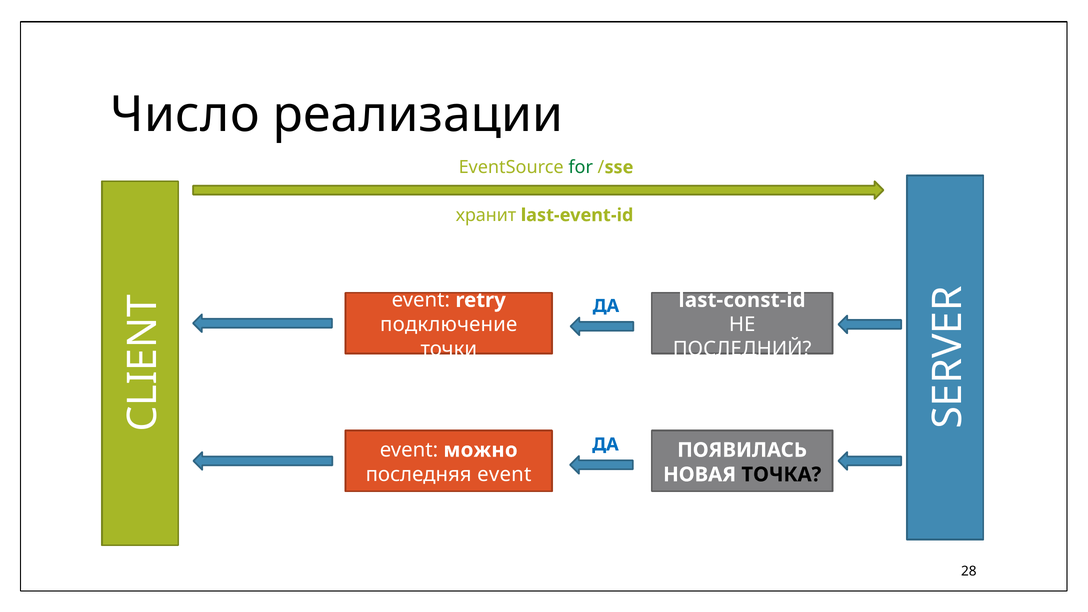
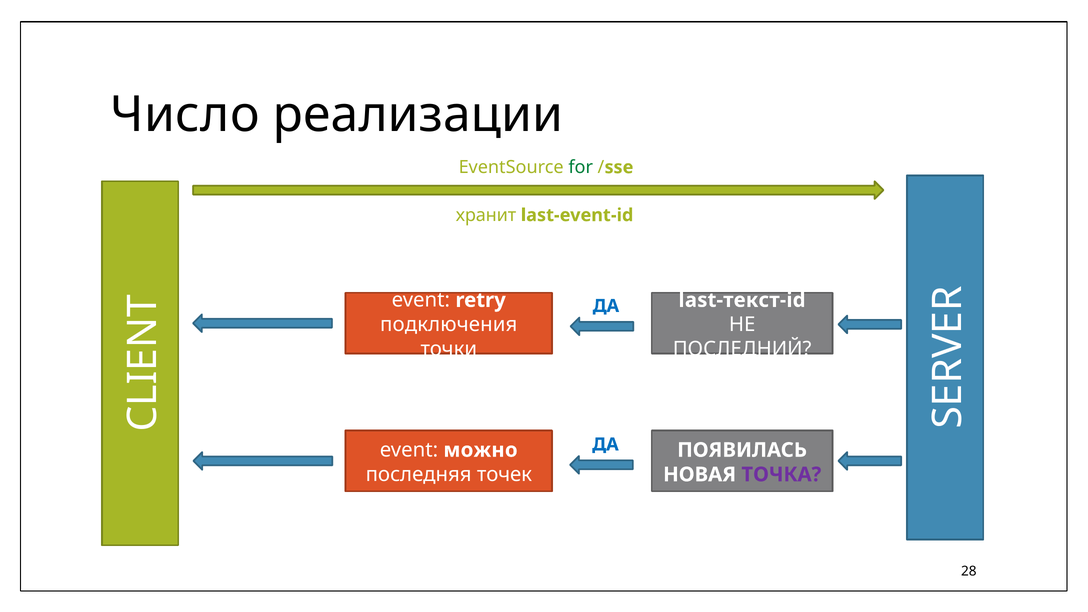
last-const-id: last-const-id -> last-текст-id (742, 300)
подключение: подключение -> подключения (449, 325)
последняя event: event -> точек (504, 475)
ТОЧКА colour: black -> purple (781, 475)
